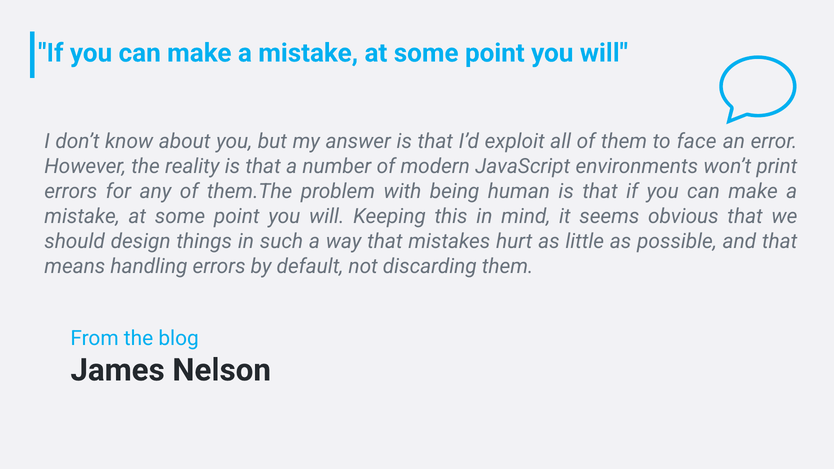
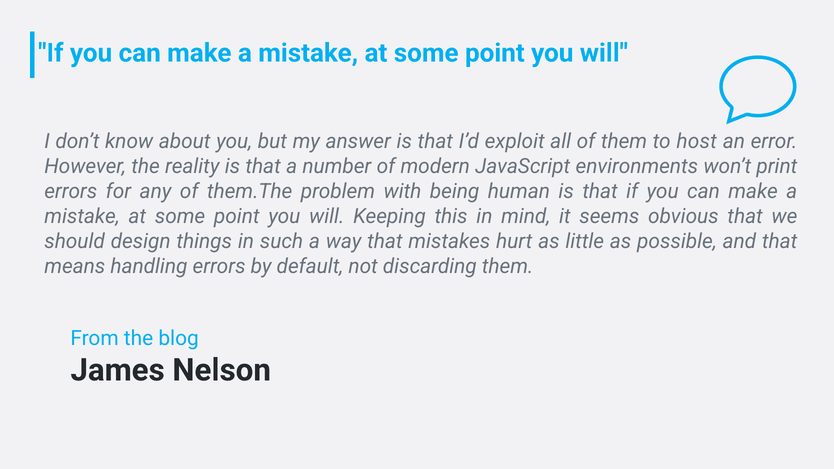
face: face -> host (697, 141)
